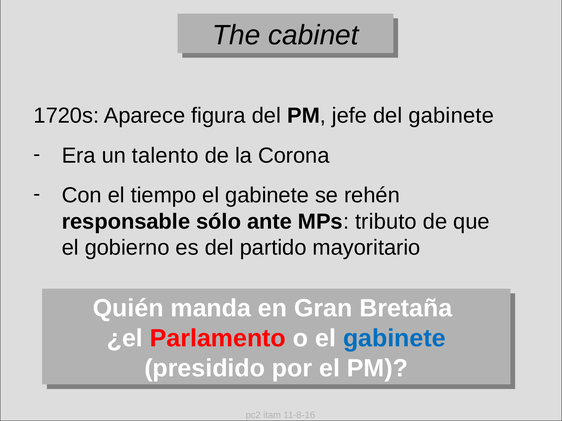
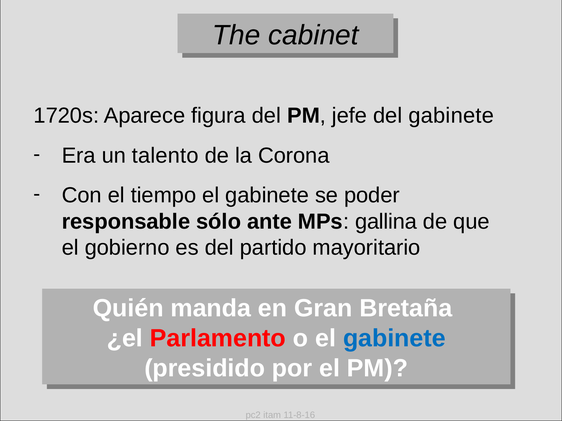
rehén: rehén -> poder (372, 196)
tributo: tributo -> gallina (386, 222)
